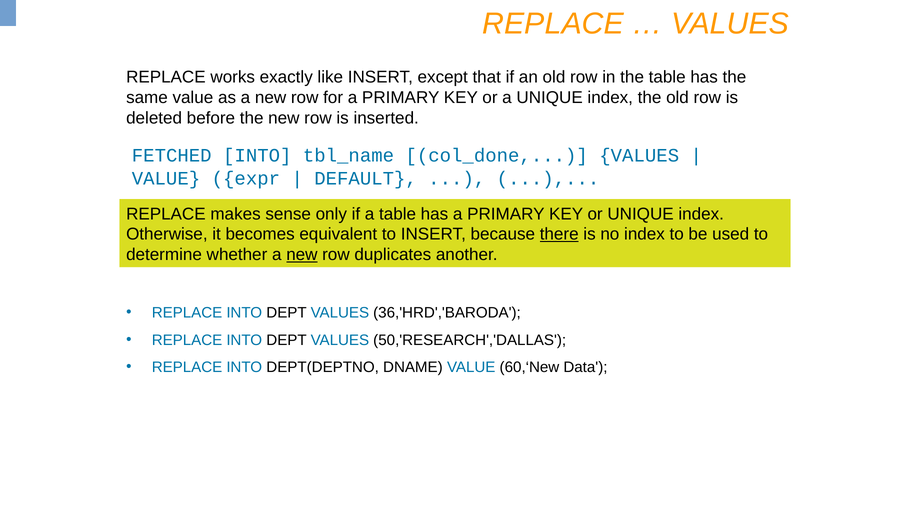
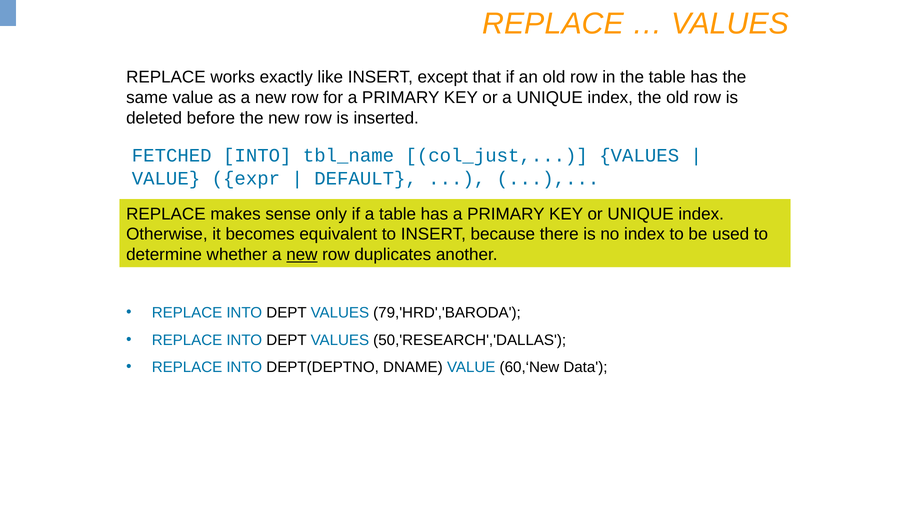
col_done: col_done -> col_just (497, 155)
there underline: present -> none (559, 234)
36,'HRD','BARODA: 36,'HRD','BARODA -> 79,'HRD','BARODA (447, 313)
